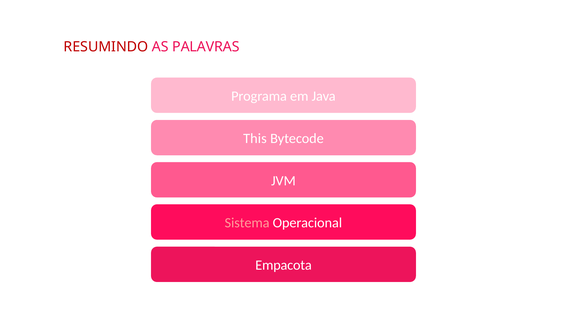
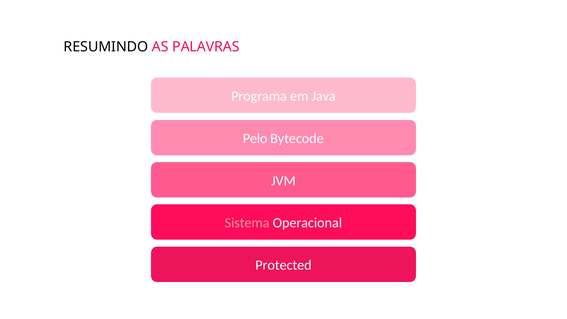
RESUMINDO colour: red -> black (106, 47)
This: This -> Pelo (255, 139)
Empacota: Empacota -> Protected (283, 266)
